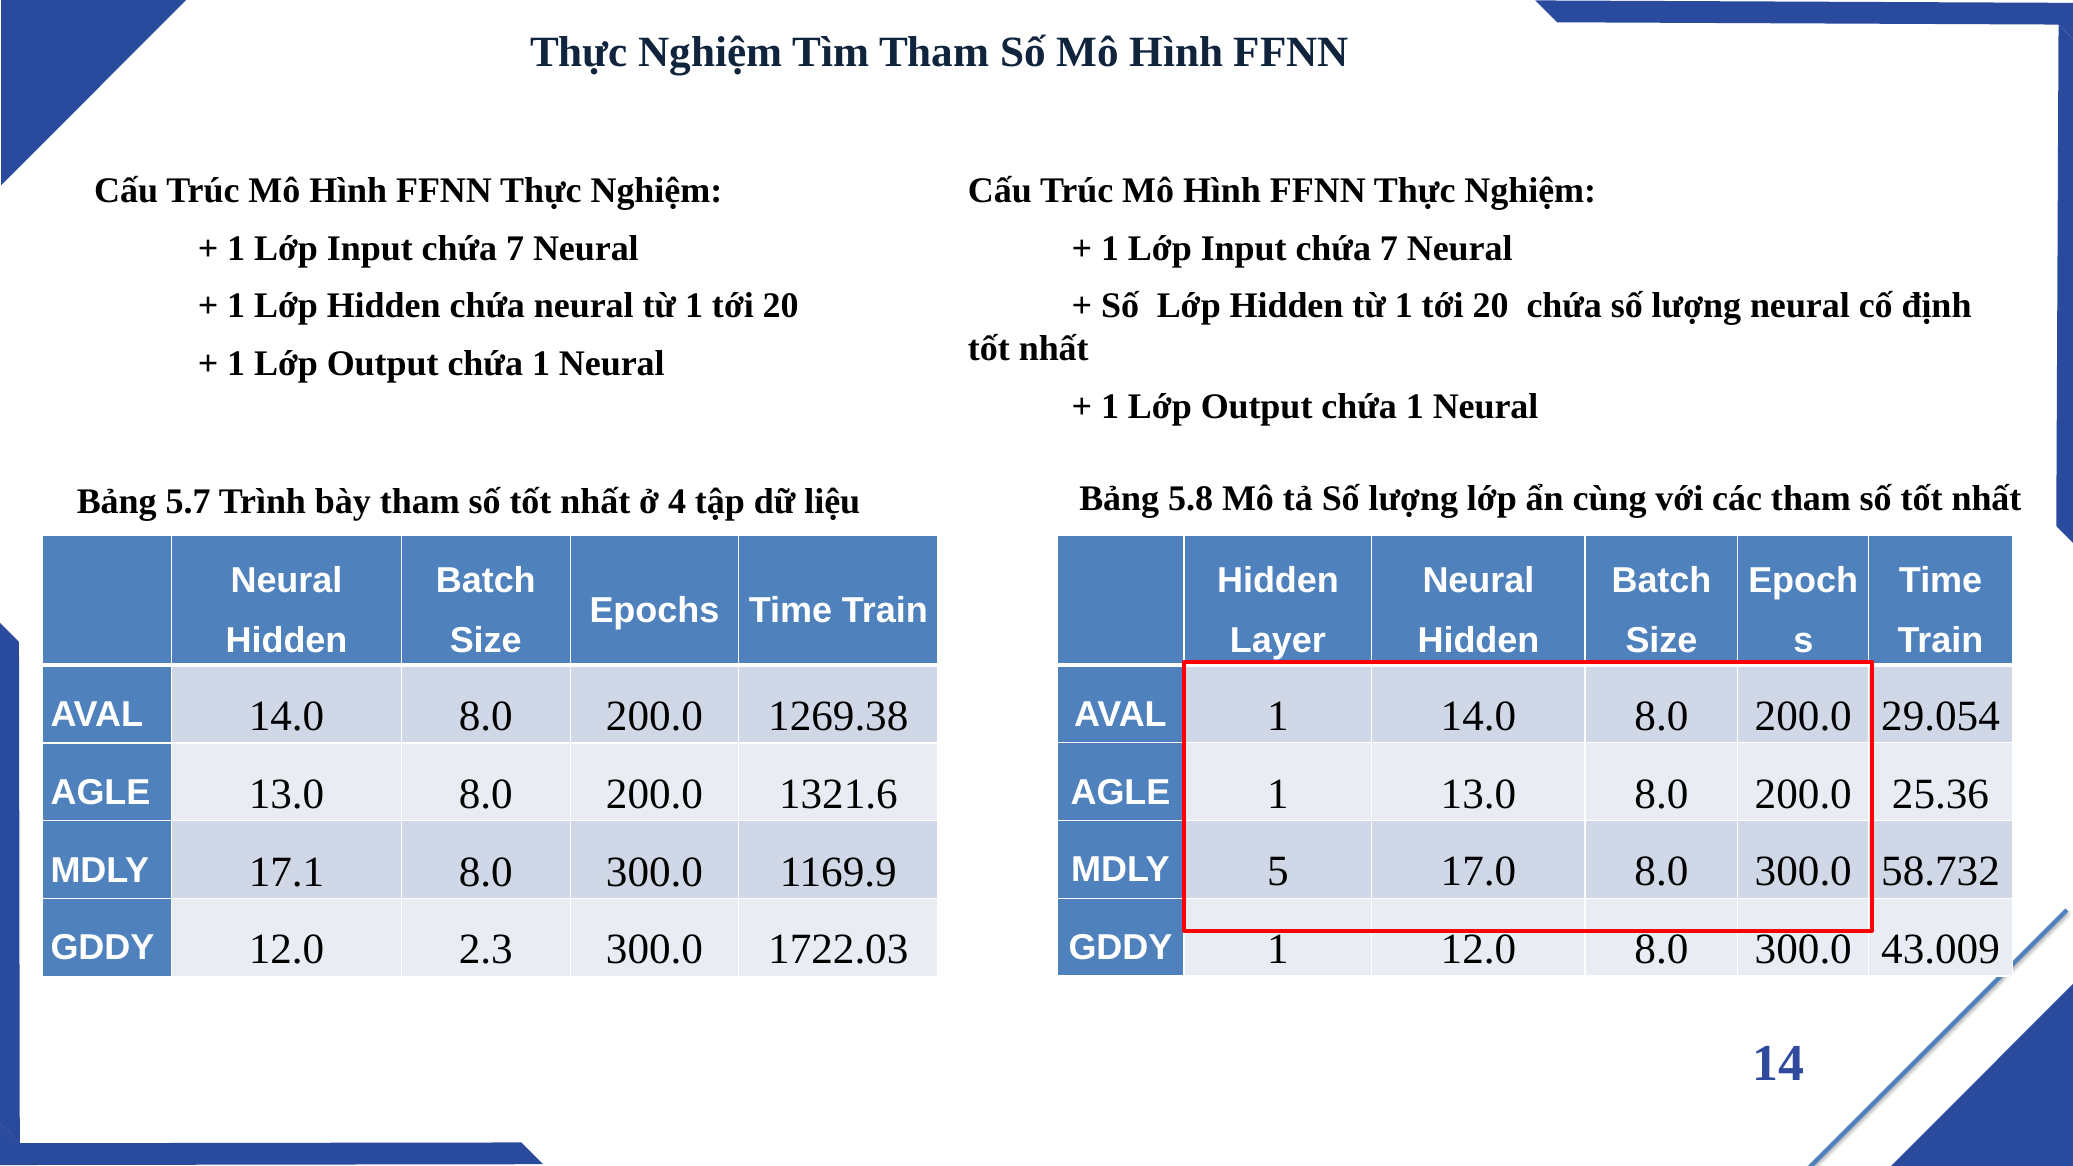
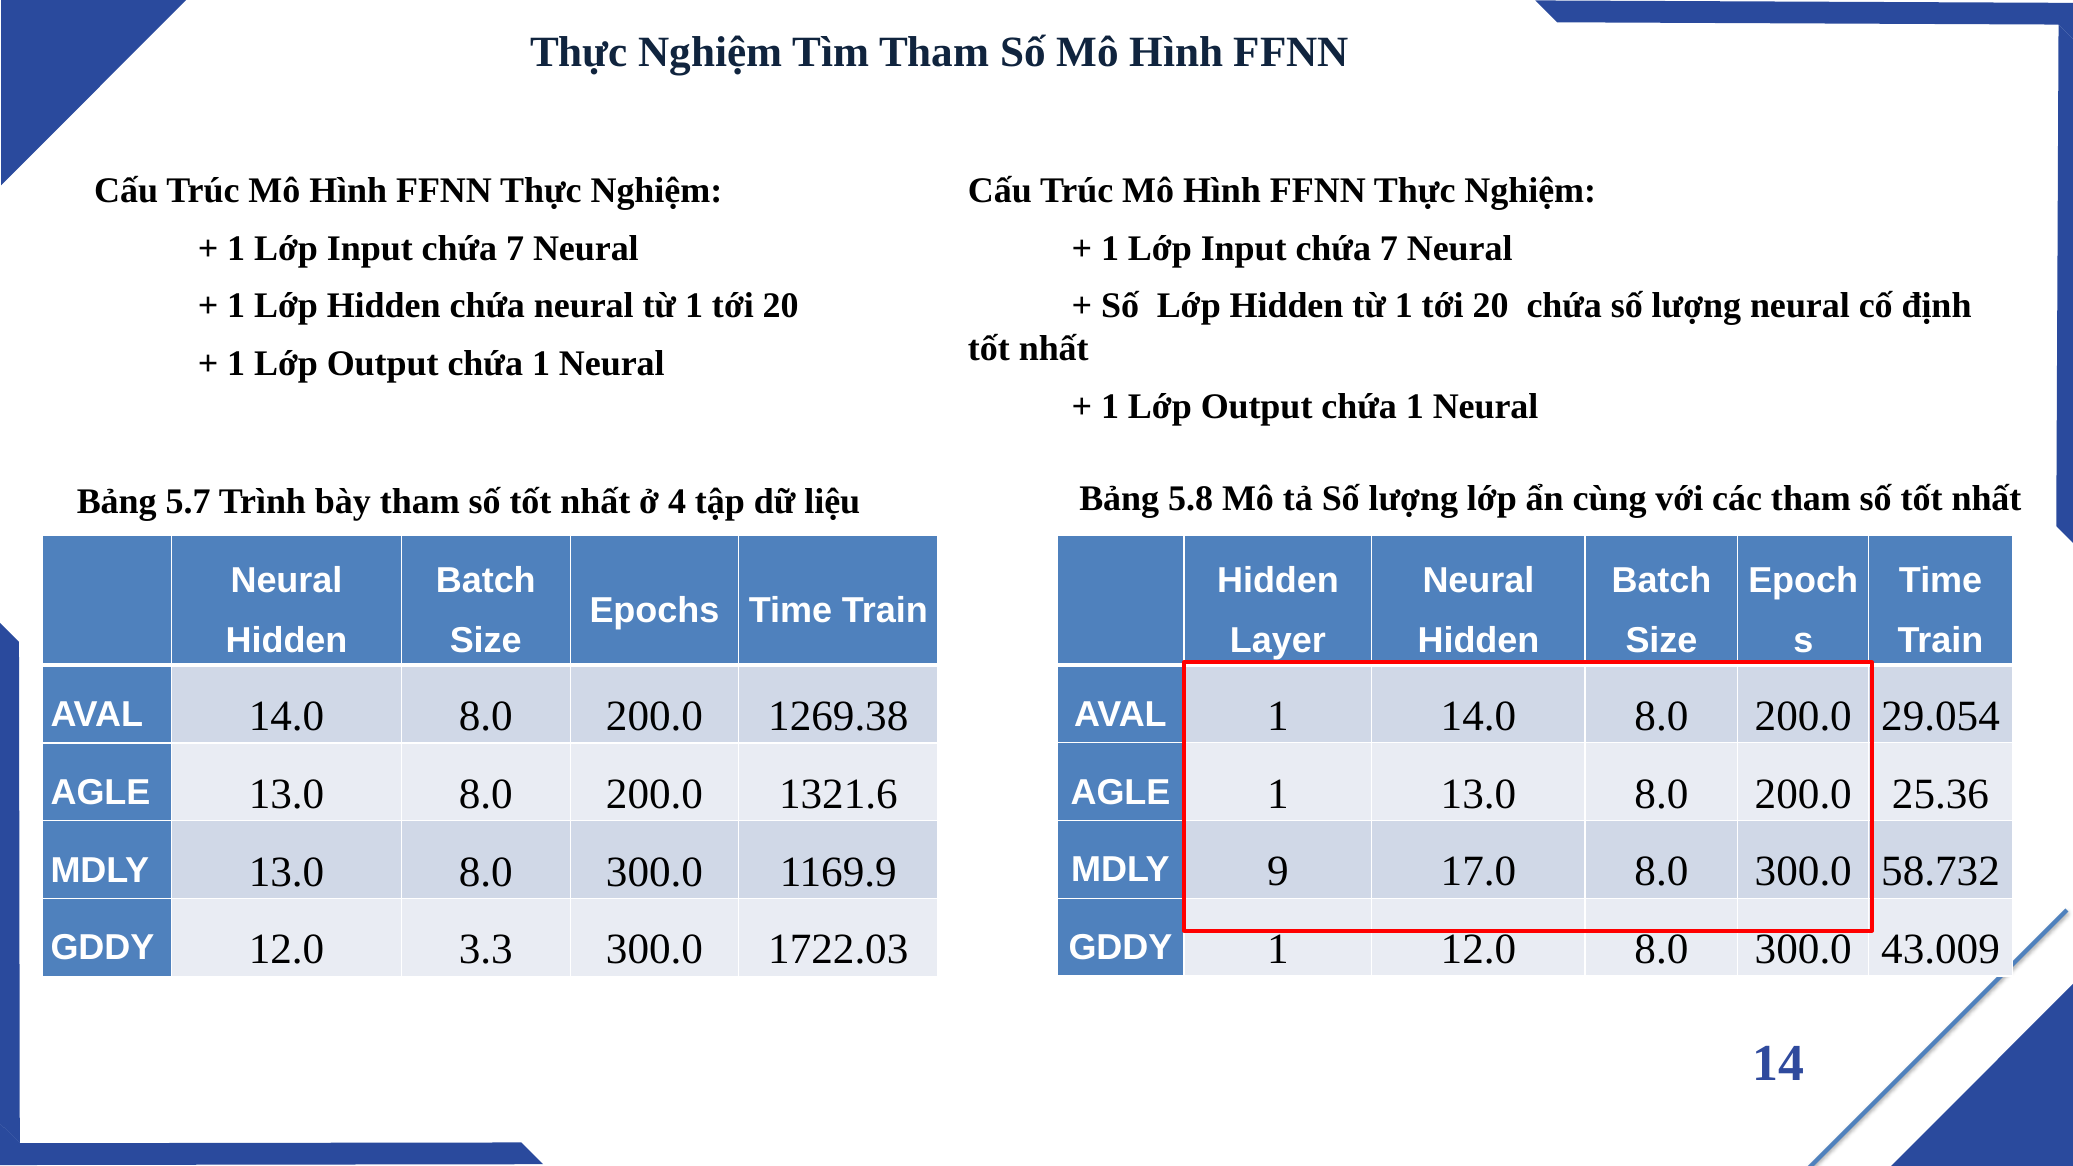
5: 5 -> 9 (1278, 872)
MDLY 17.1: 17.1 -> 13.0 (287, 872)
2.3: 2.3 -> 3.3 (486, 950)
